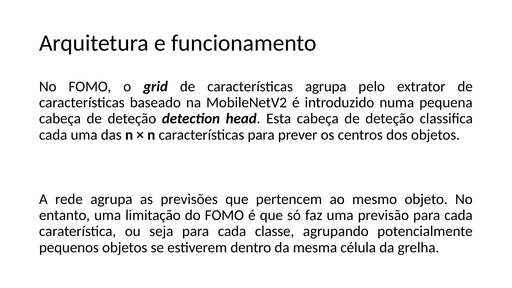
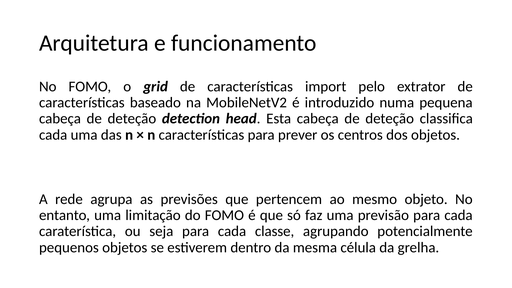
características agrupa: agrupa -> import (326, 87)
